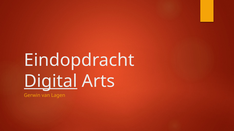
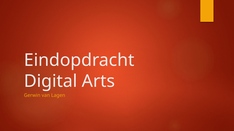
Digital underline: present -> none (51, 81)
